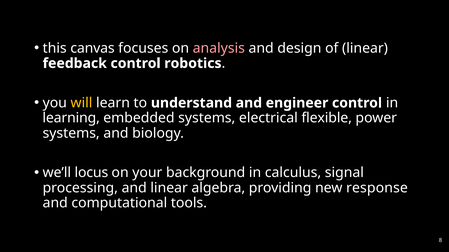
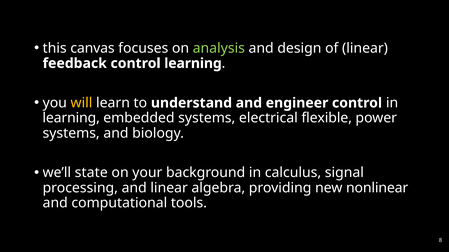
analysis colour: pink -> light green (219, 48)
control robotics: robotics -> learning (193, 63)
locus: locus -> state (91, 173)
response: response -> nonlinear (377, 188)
